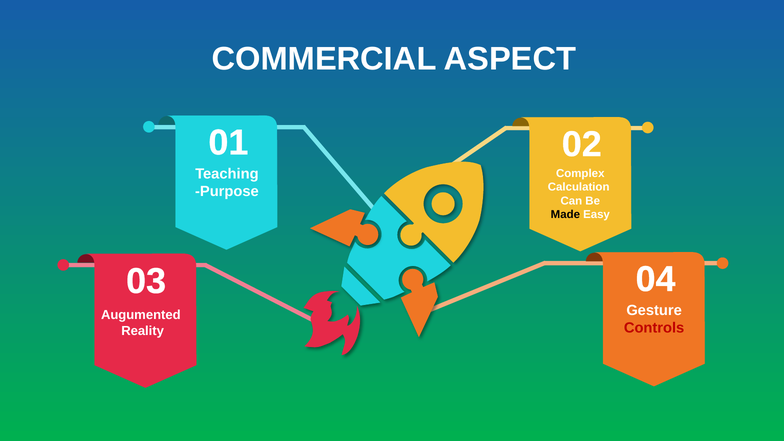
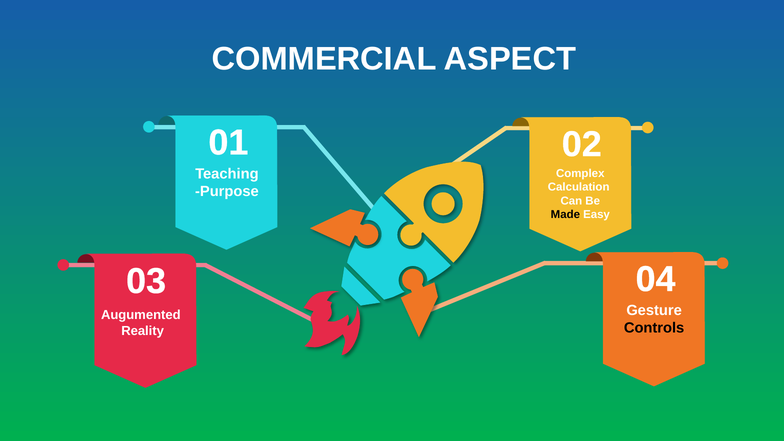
Controls colour: red -> black (654, 328)
